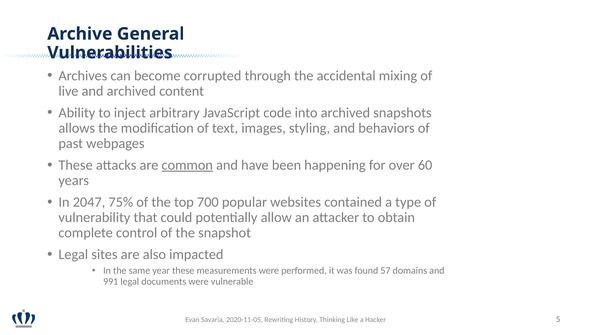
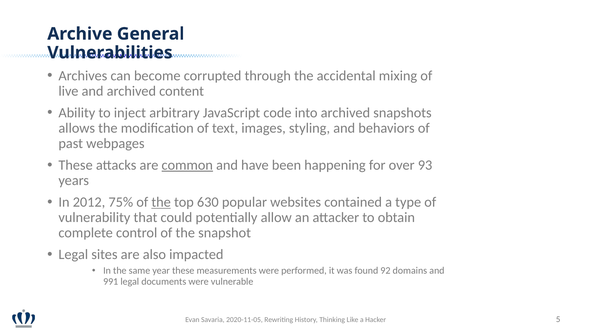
60: 60 -> 93 (425, 165)
2047: 2047 -> 2012 (89, 202)
the underline: none -> present (161, 202)
700: 700 -> 630 (208, 202)
57: 57 -> 92 (385, 271)
